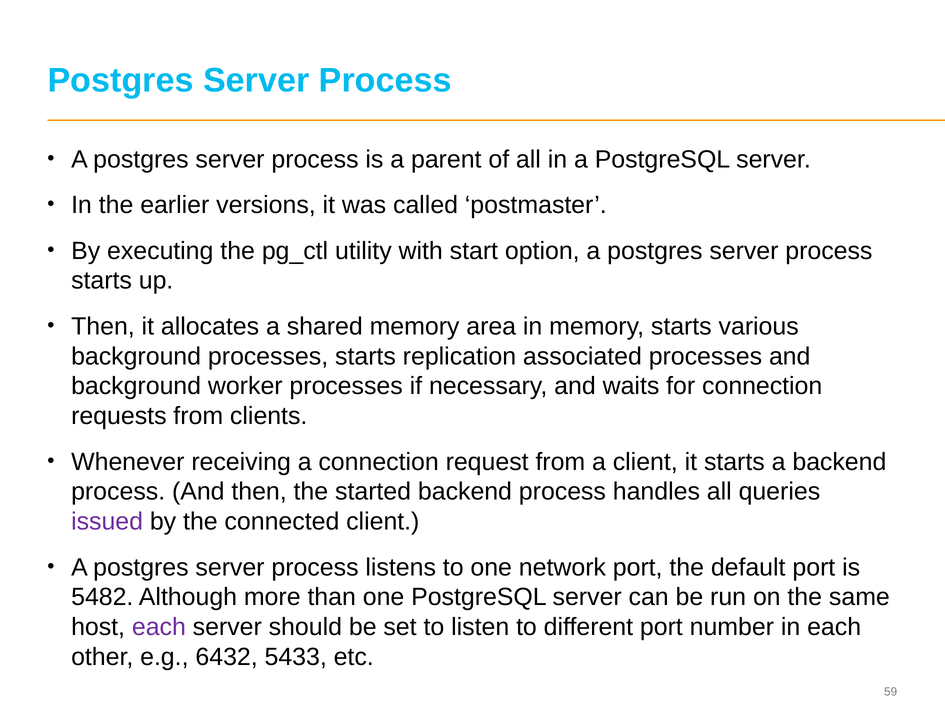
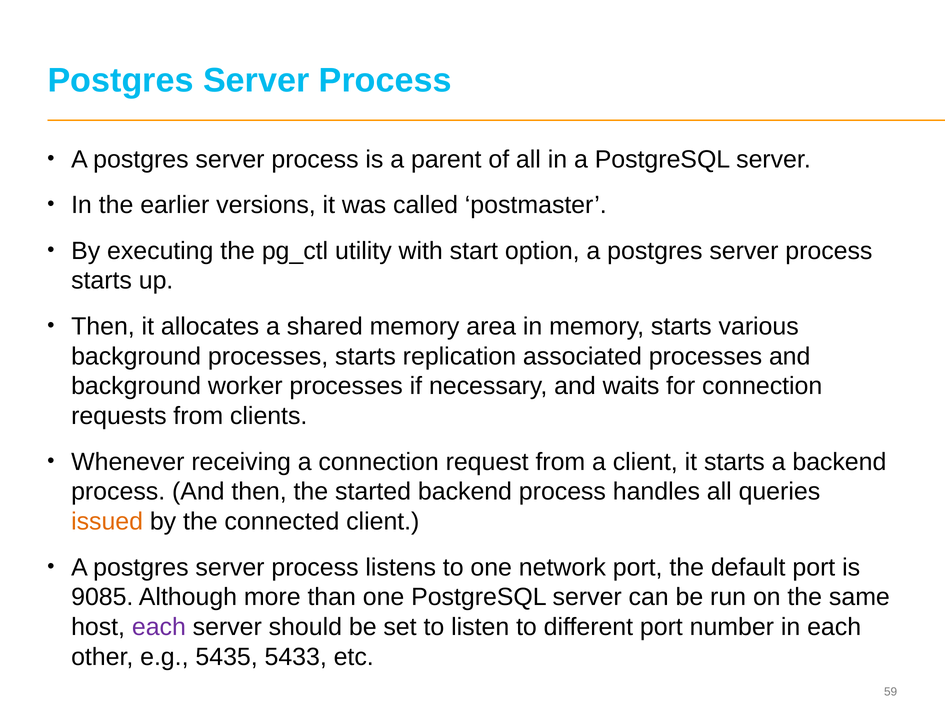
issued colour: purple -> orange (107, 521)
5482: 5482 -> 9085 (102, 597)
6432: 6432 -> 5435 (227, 657)
